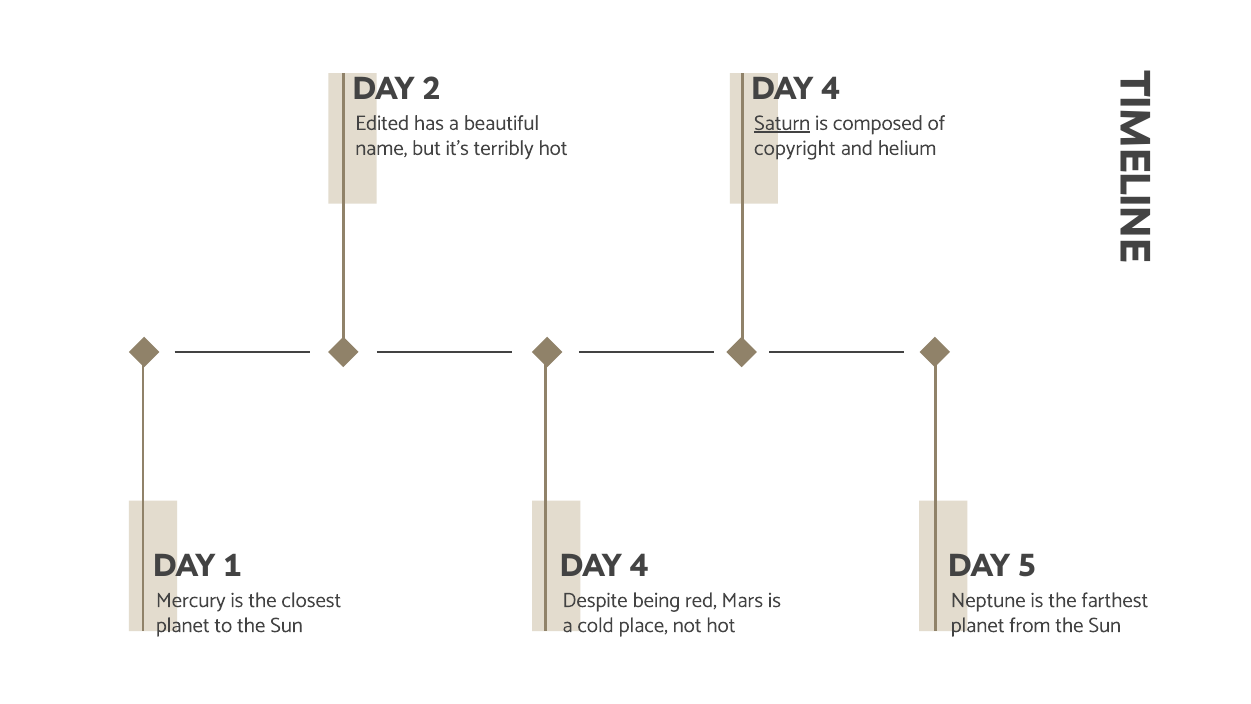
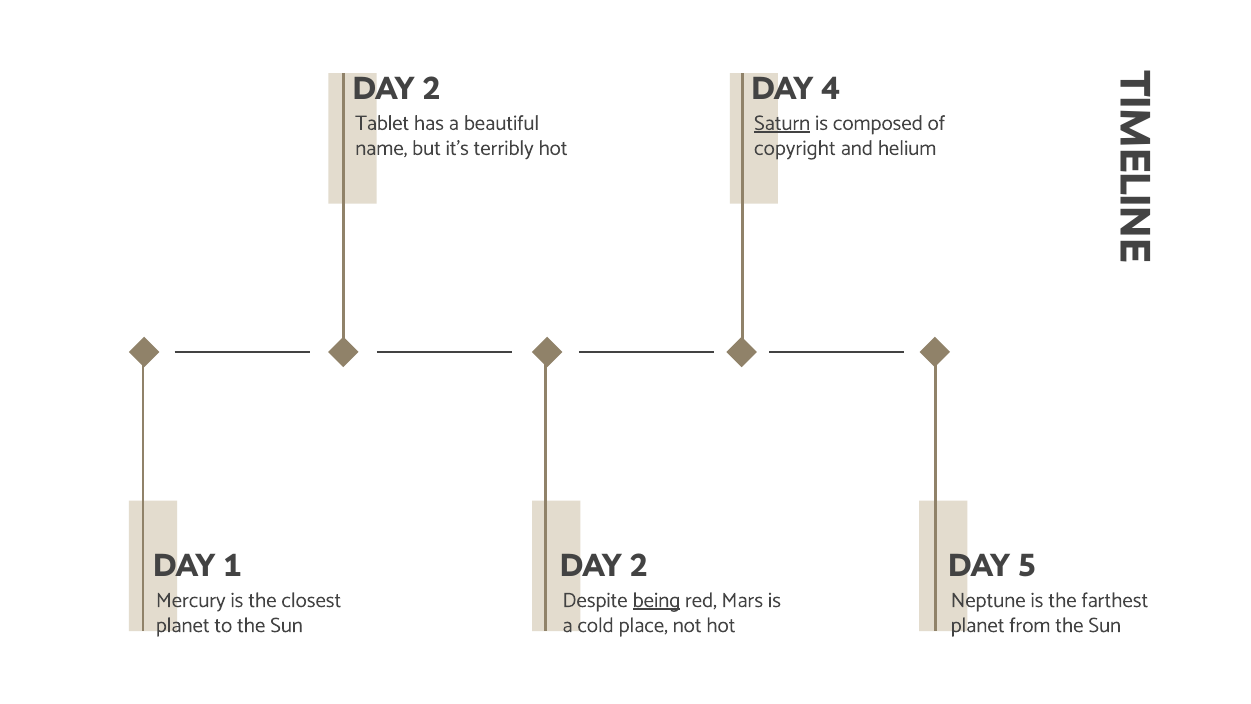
Edited: Edited -> Tablet (382, 123)
4: 4 -> 2 (639, 566)
being underline: none -> present (656, 600)
